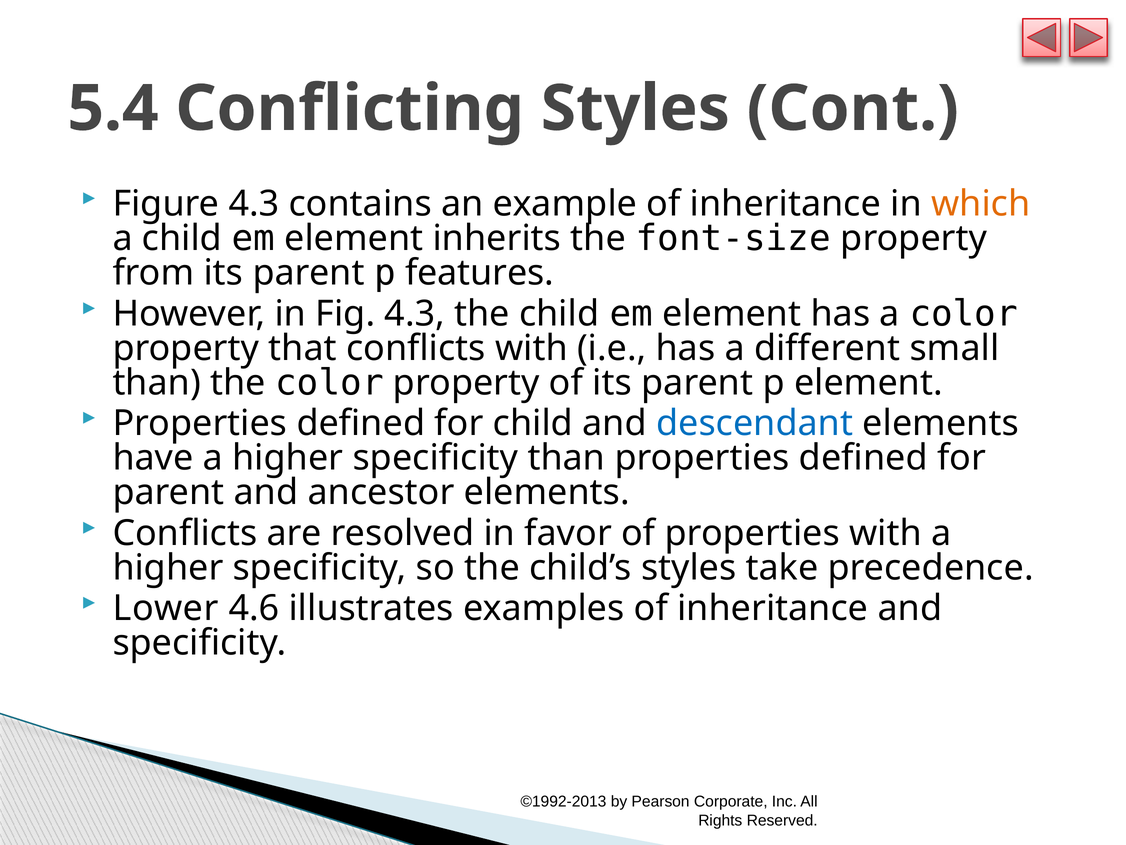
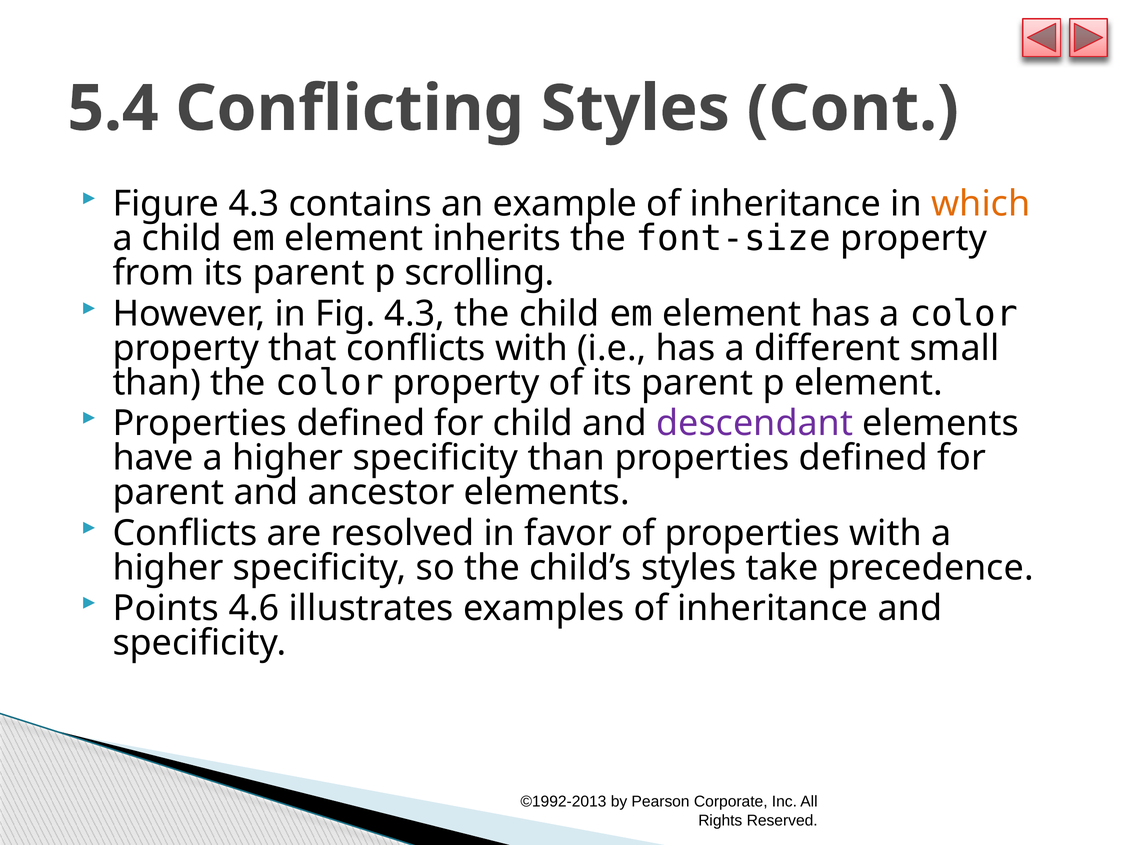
features: features -> scrolling (480, 273)
descendant colour: blue -> purple (755, 423)
Lower: Lower -> Points (166, 608)
